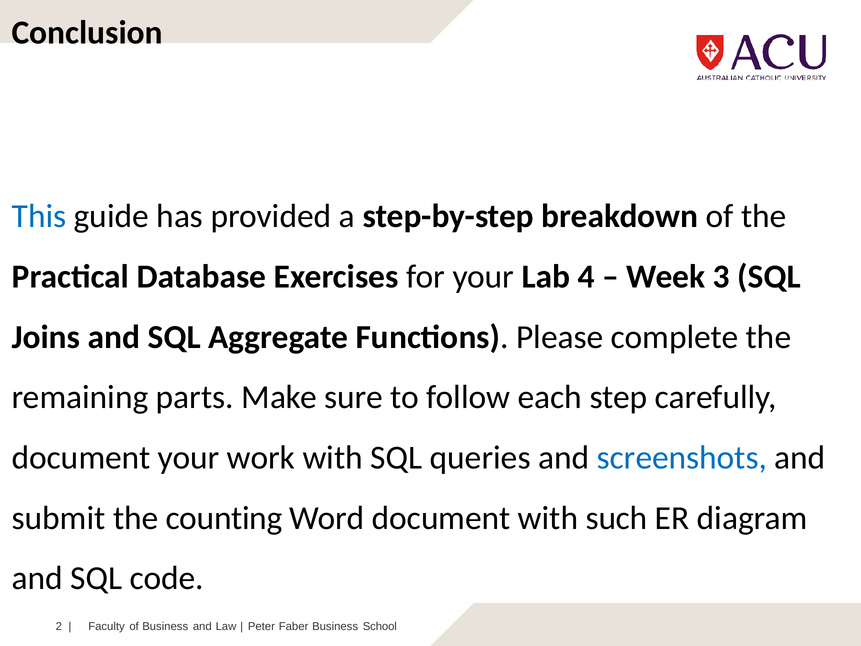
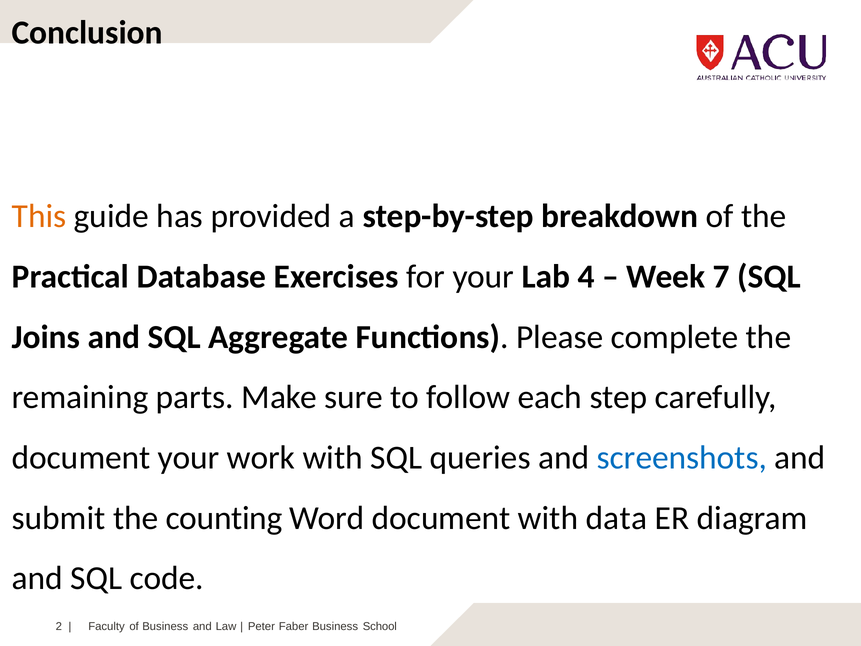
This colour: blue -> orange (39, 216)
3: 3 -> 7 (721, 277)
such: such -> data (616, 518)
